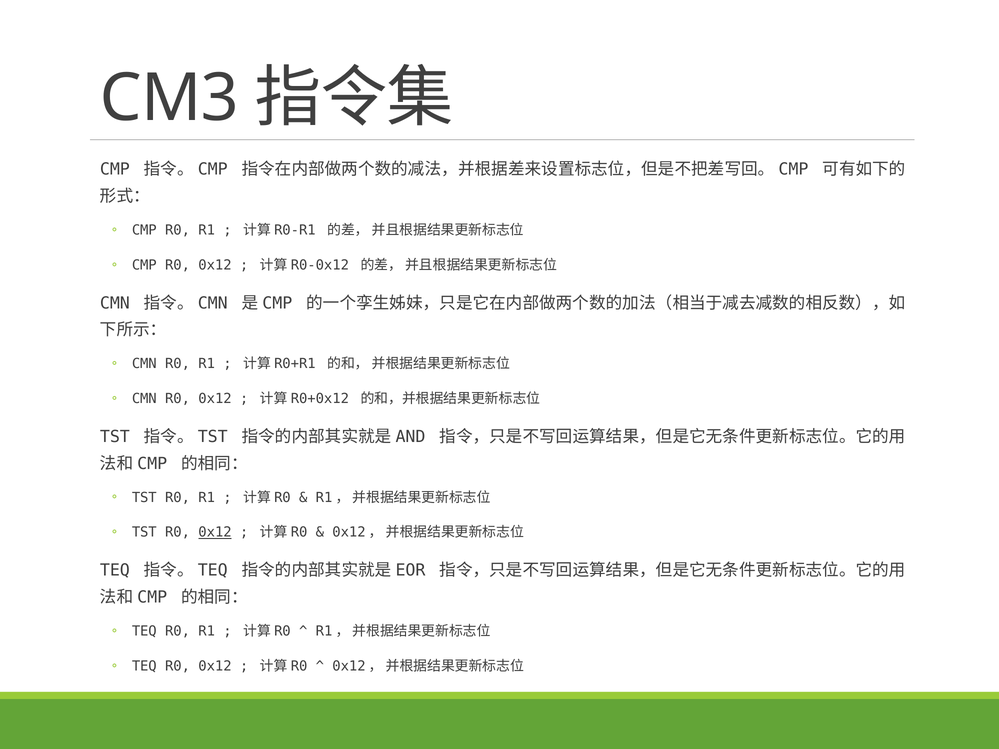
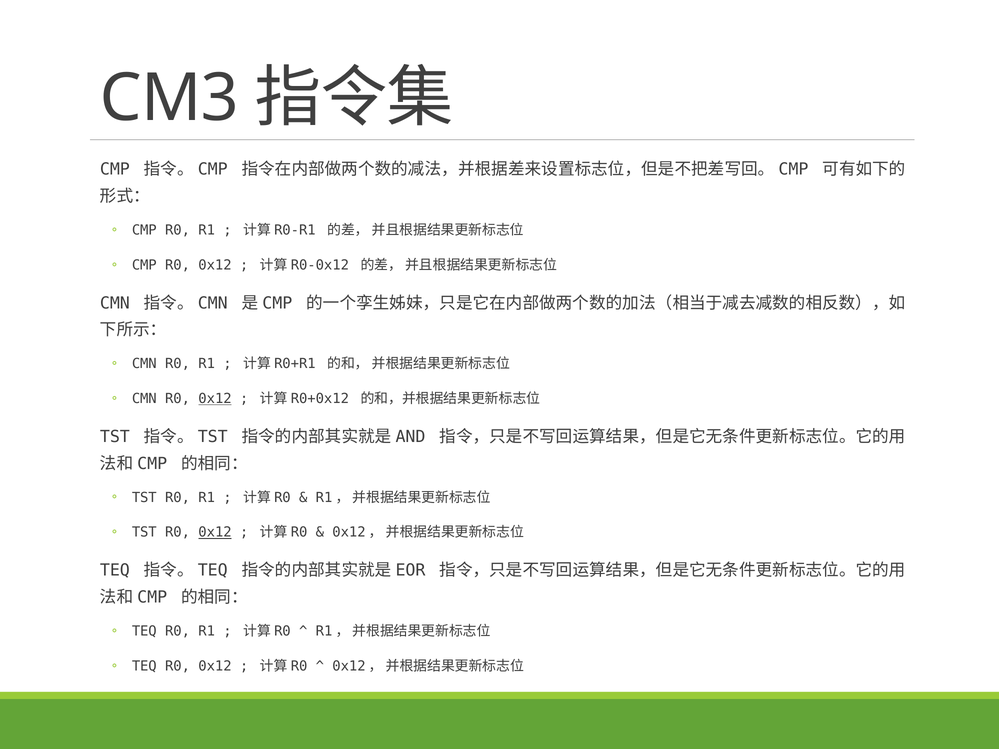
0x12 underline: none -> present (215, 399)
